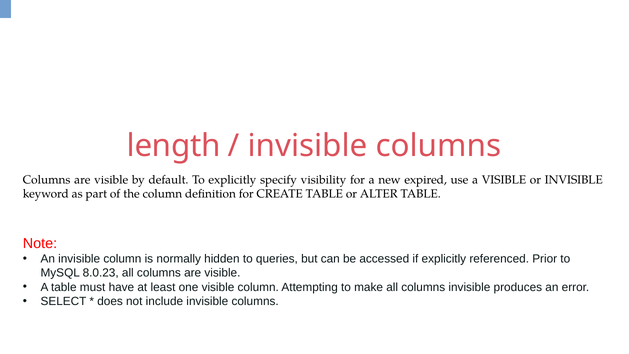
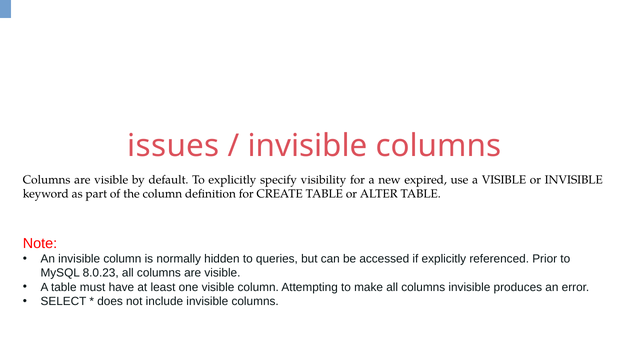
length: length -> issues (173, 146)
